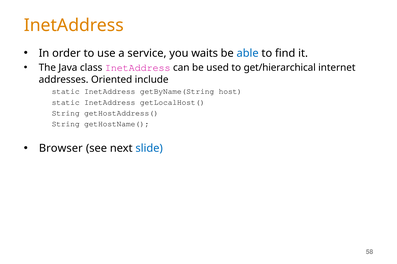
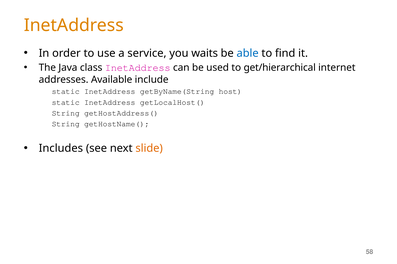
Oriented: Oriented -> Available (112, 80)
Browser: Browser -> Includes (61, 149)
slide colour: blue -> orange (149, 149)
